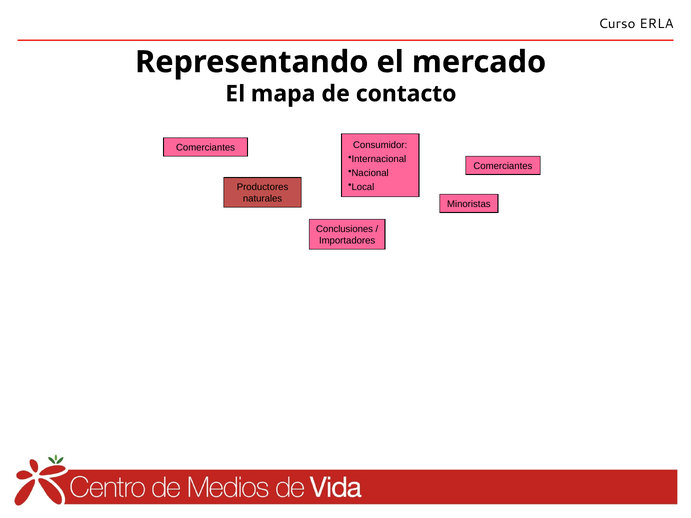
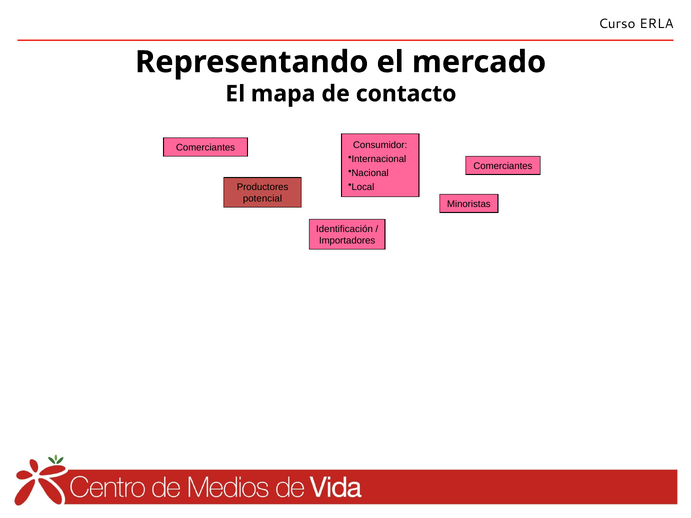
naturales: naturales -> potencial (262, 199)
Conclusiones: Conclusiones -> Identificación (345, 229)
